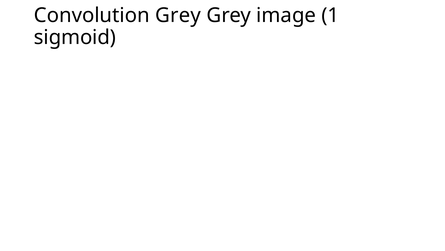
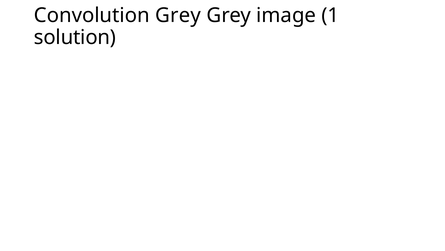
sigmoid: sigmoid -> solution (75, 37)
